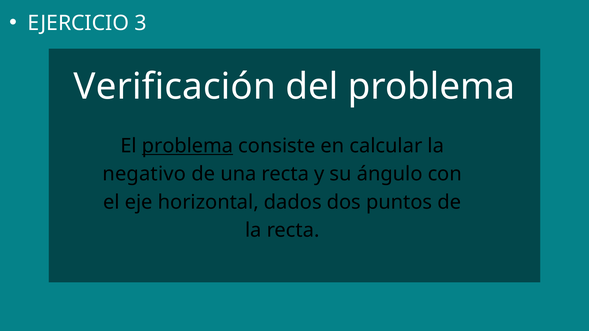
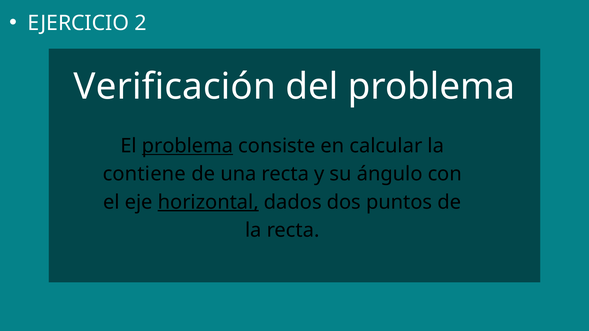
3: 3 -> 2 (141, 23)
negativo: negativo -> contiene (144, 174)
horizontal underline: none -> present (208, 202)
